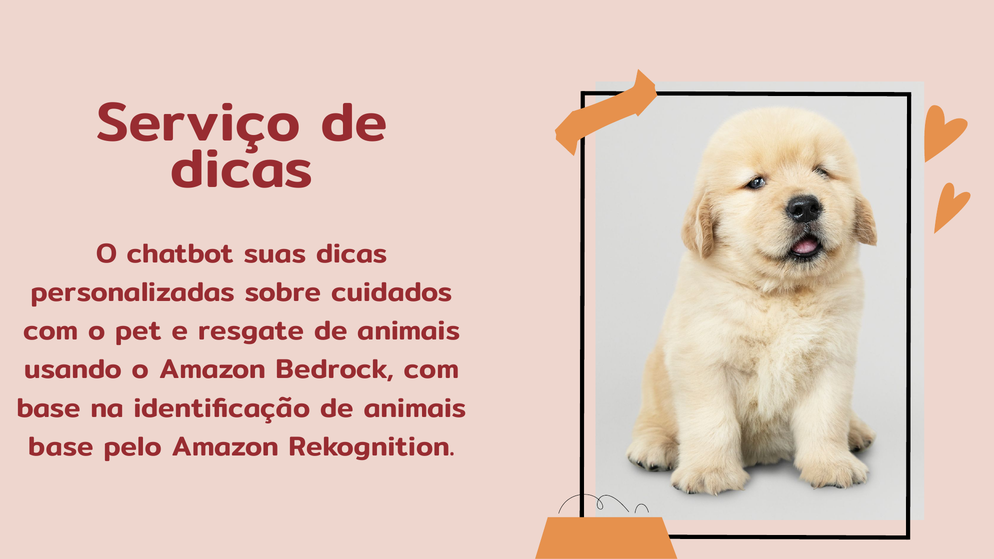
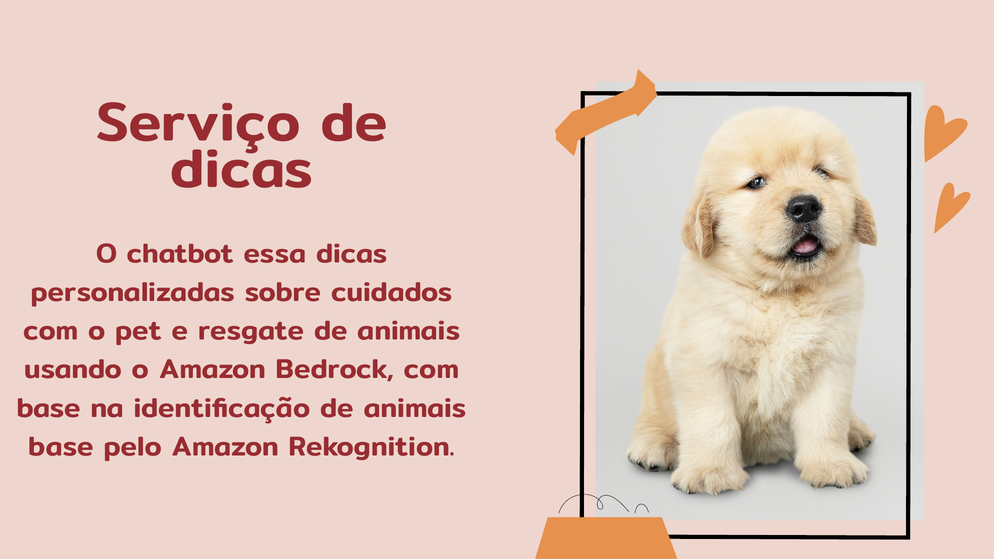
suas: suas -> essa (275, 254)
